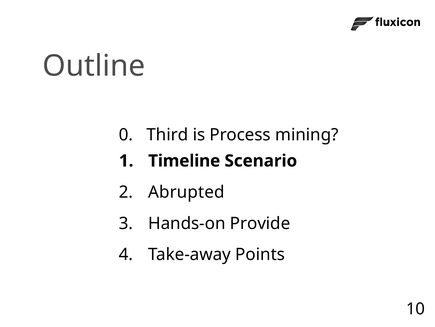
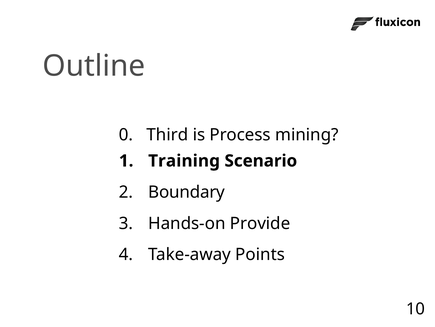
Timeline: Timeline -> Training (184, 161)
Abrupted: Abrupted -> Boundary (187, 192)
